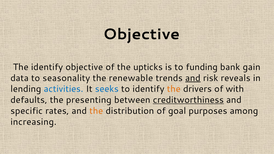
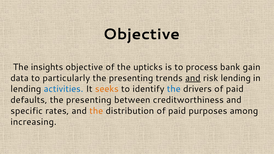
The identify: identify -> insights (47, 67)
funding: funding -> process (202, 67)
seasonality: seasonality -> particularly (66, 78)
renewable: renewable -> presenting (131, 78)
risk reveals: reveals -> lending (236, 78)
seeks colour: blue -> orange (107, 89)
the colour: orange -> blue (174, 89)
drivers of with: with -> paid (235, 89)
creditworthiness underline: present -> none (188, 100)
distribution of goal: goal -> paid (177, 111)
